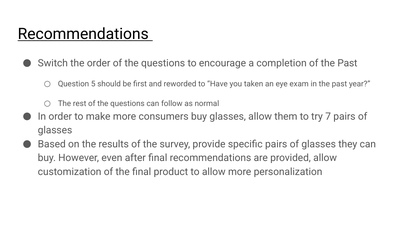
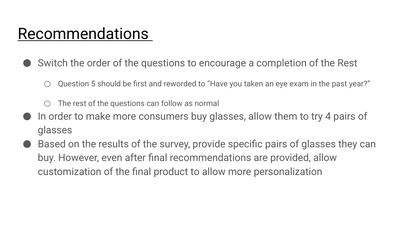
of the Past: Past -> Rest (347, 63)
7: 7 -> 4 (328, 116)
